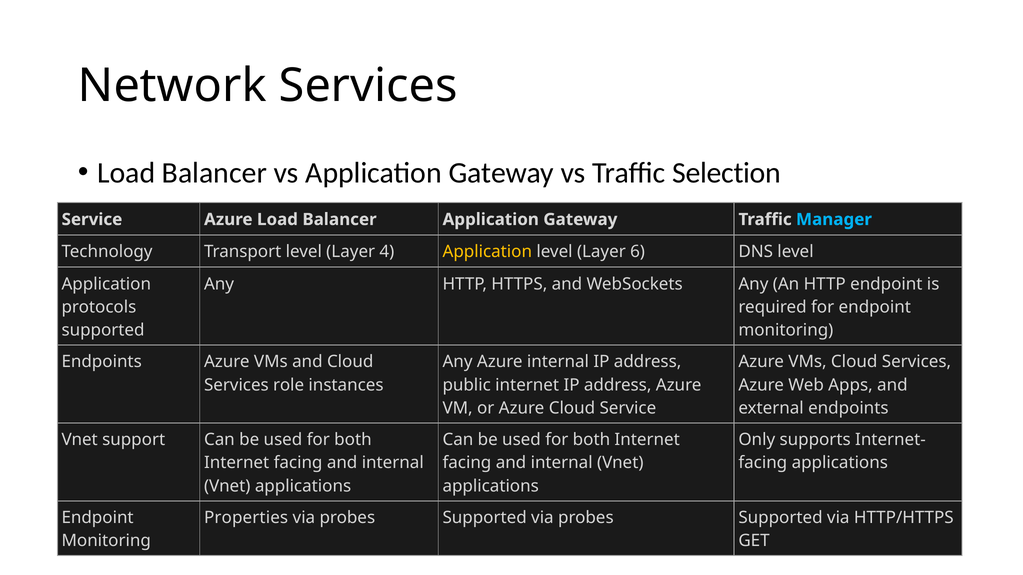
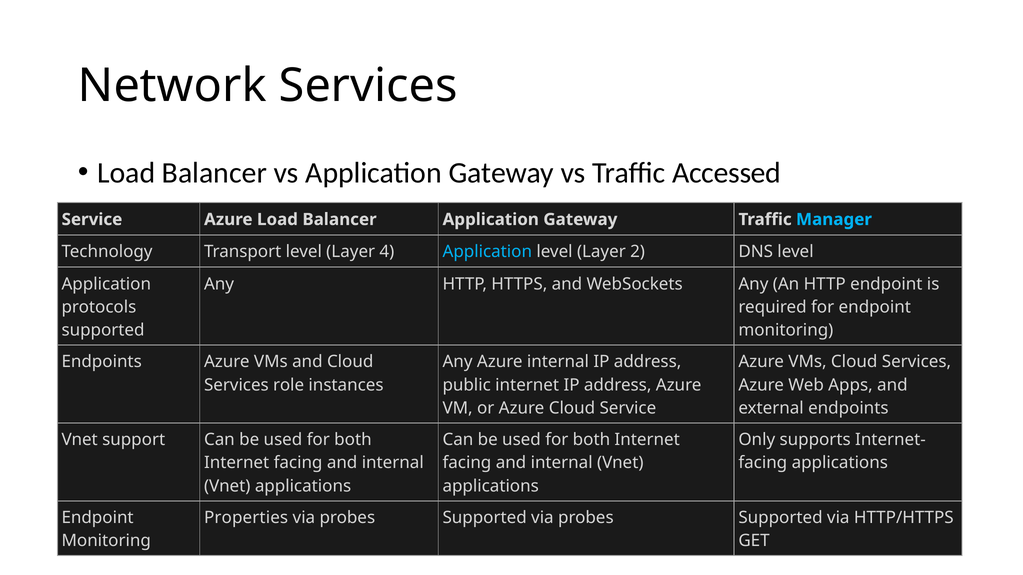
Selection: Selection -> Accessed (727, 173)
Application colour: yellow -> light blue (487, 252)
6: 6 -> 2 (638, 252)
